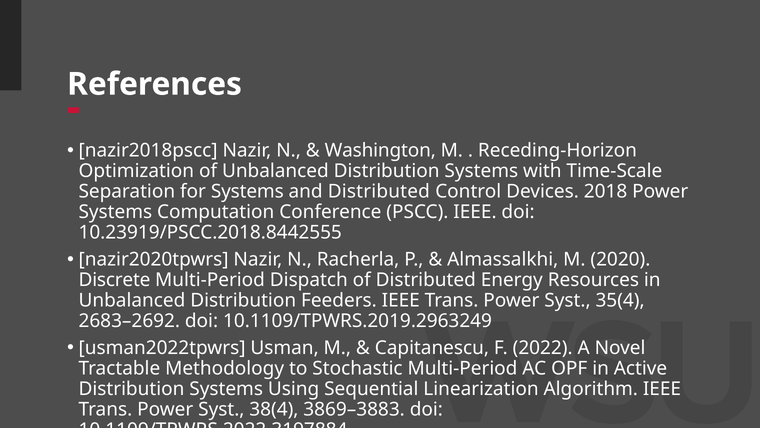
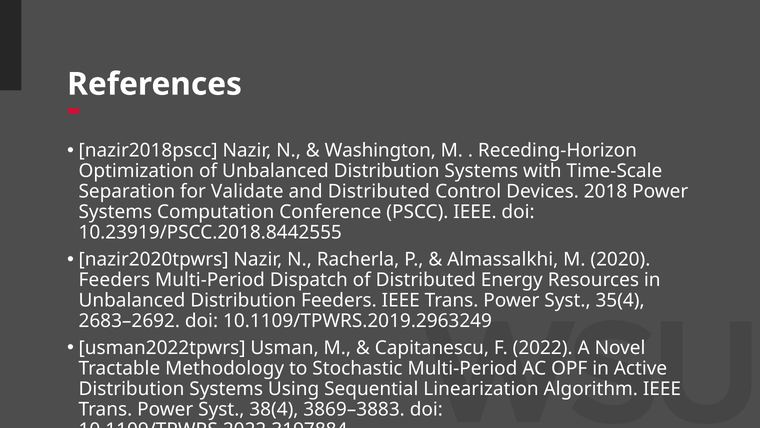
for Systems: Systems -> Validate (247, 191)
Discrete: Discrete -> Feeders (114, 280)
